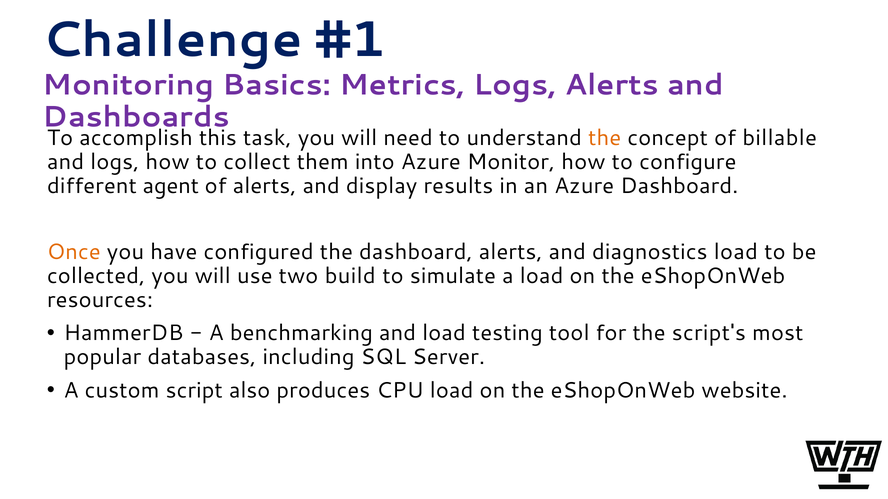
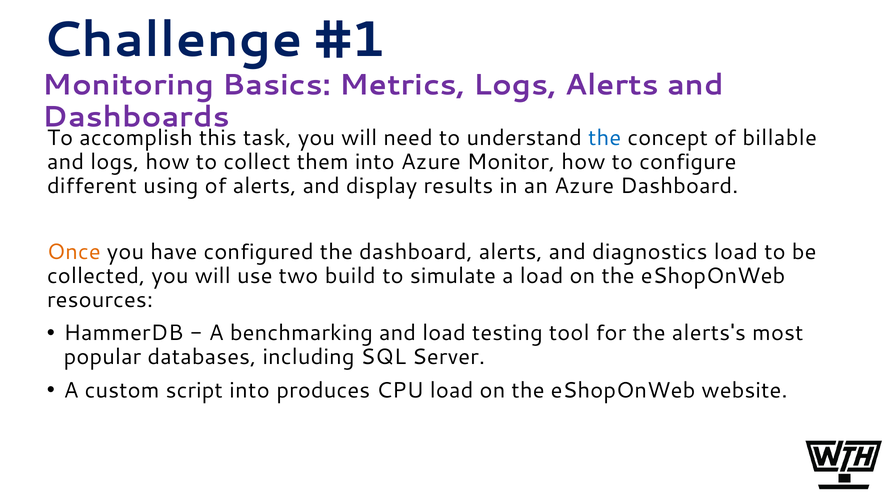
the colour: orange -> blue (605, 138)
agent: agent -> using (171, 186)
script's: script's -> alerts's (709, 333)
script also: also -> into (249, 391)
